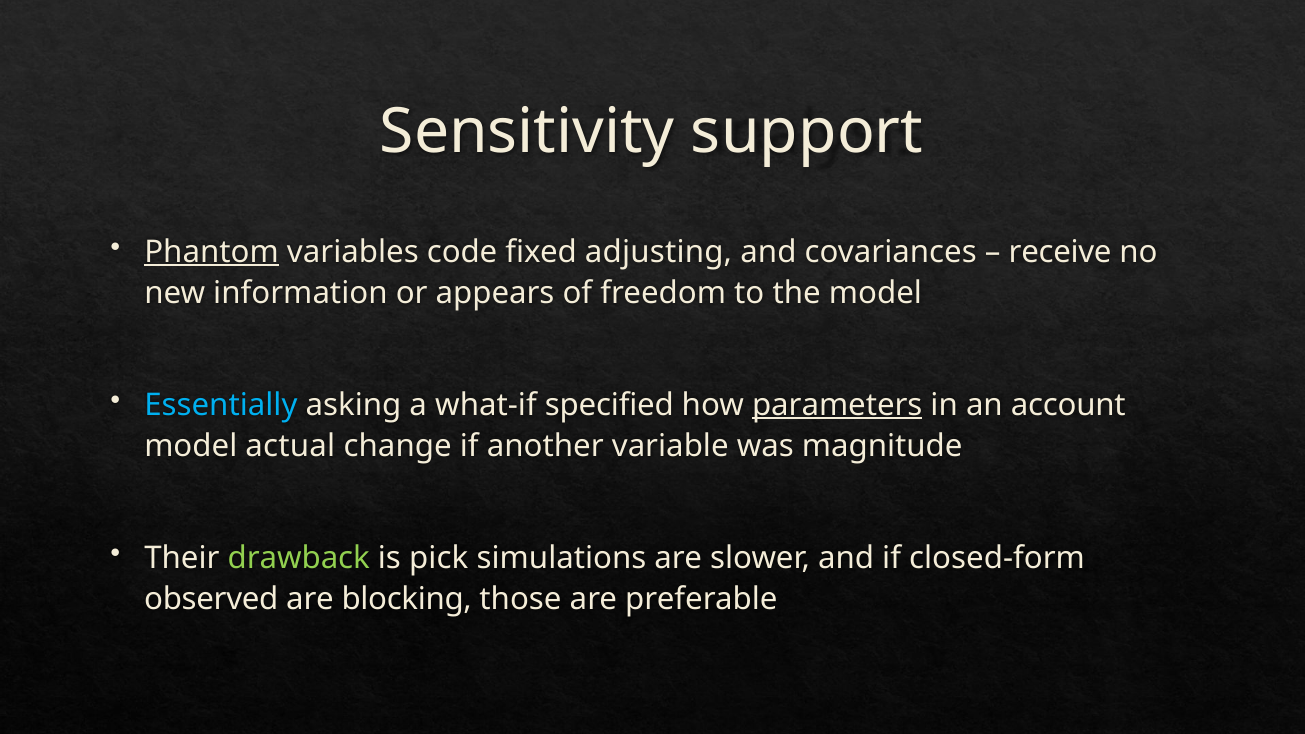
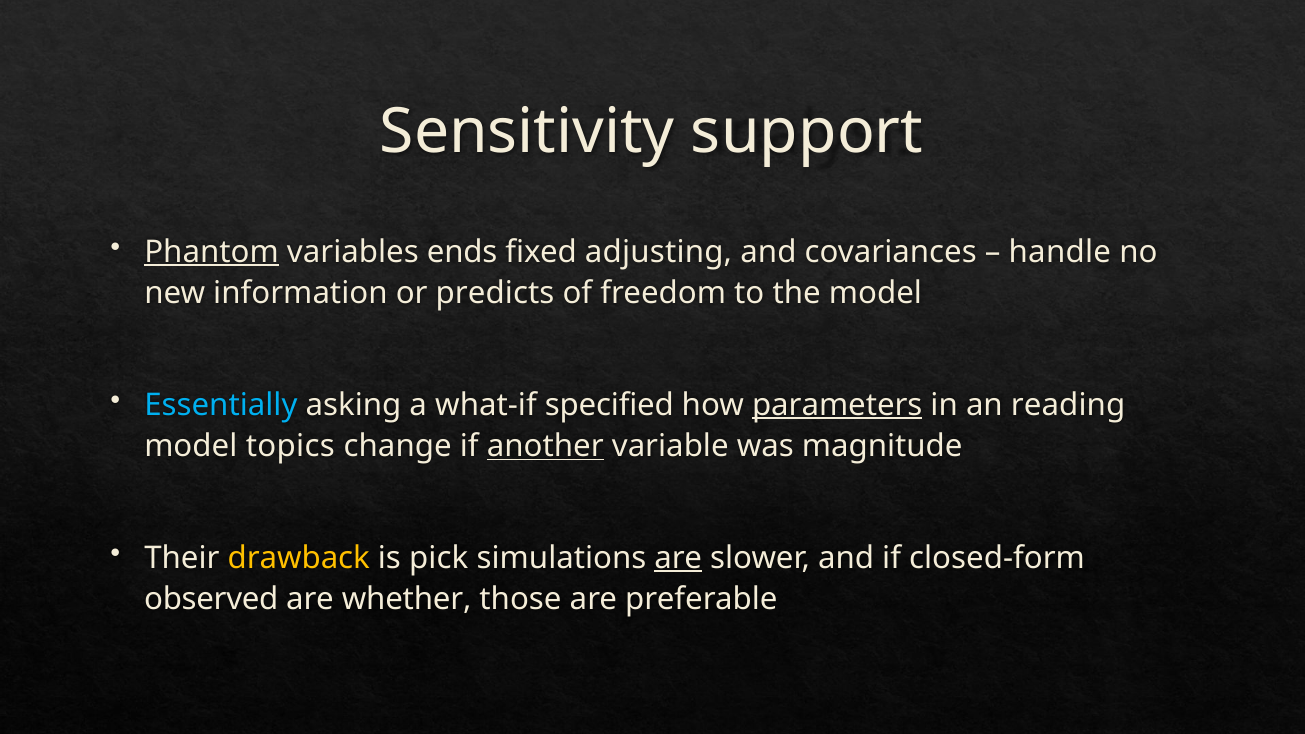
code: code -> ends (462, 252)
receive: receive -> handle (1060, 252)
appears: appears -> predicts (495, 293)
account: account -> reading (1068, 405)
actual: actual -> topics (290, 446)
another underline: none -> present (545, 446)
drawback colour: light green -> yellow (299, 558)
are underline: none -> present (678, 558)
blocking: blocking -> whether (407, 599)
